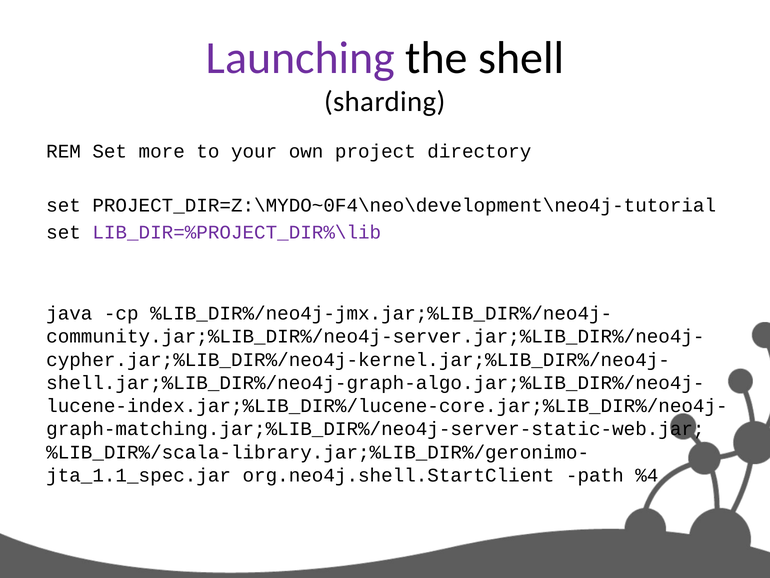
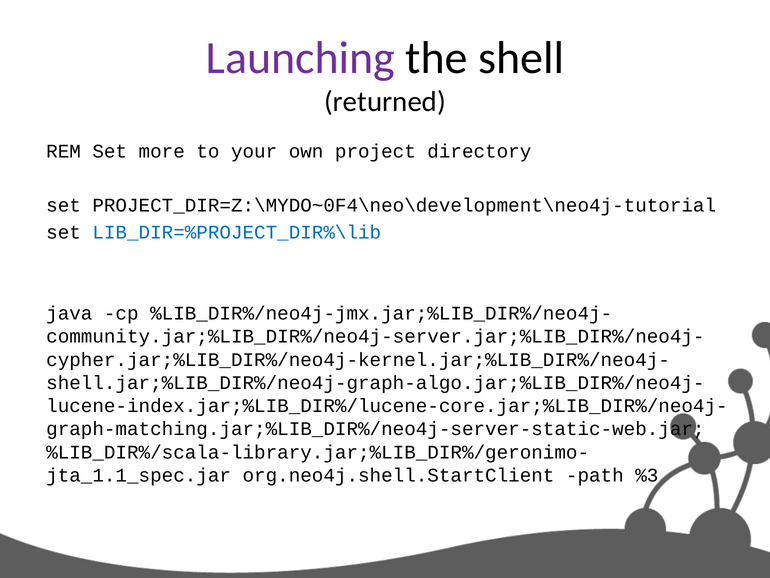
sharding: sharding -> returned (385, 101)
LIB_DIR=%PROJECT_DIR%\lib colour: purple -> blue (237, 232)
%4: %4 -> %3 (647, 475)
